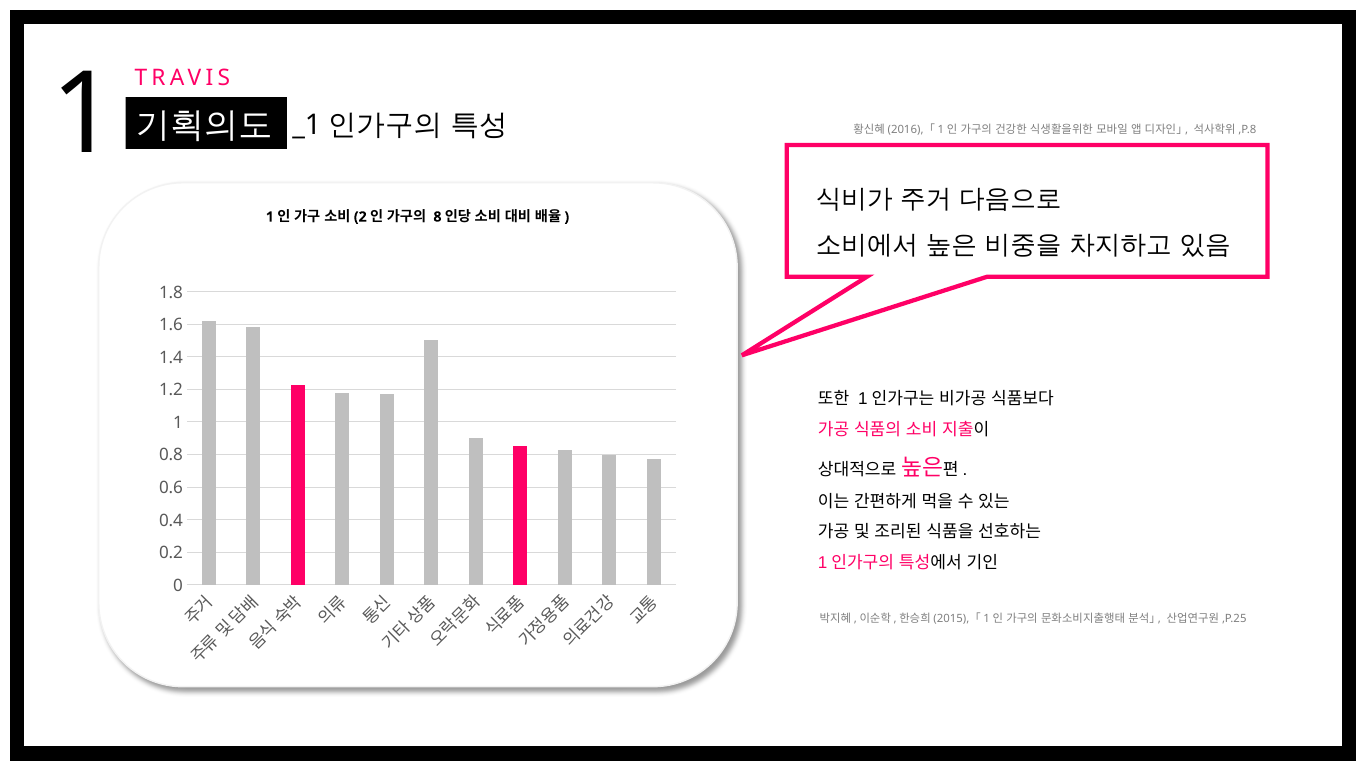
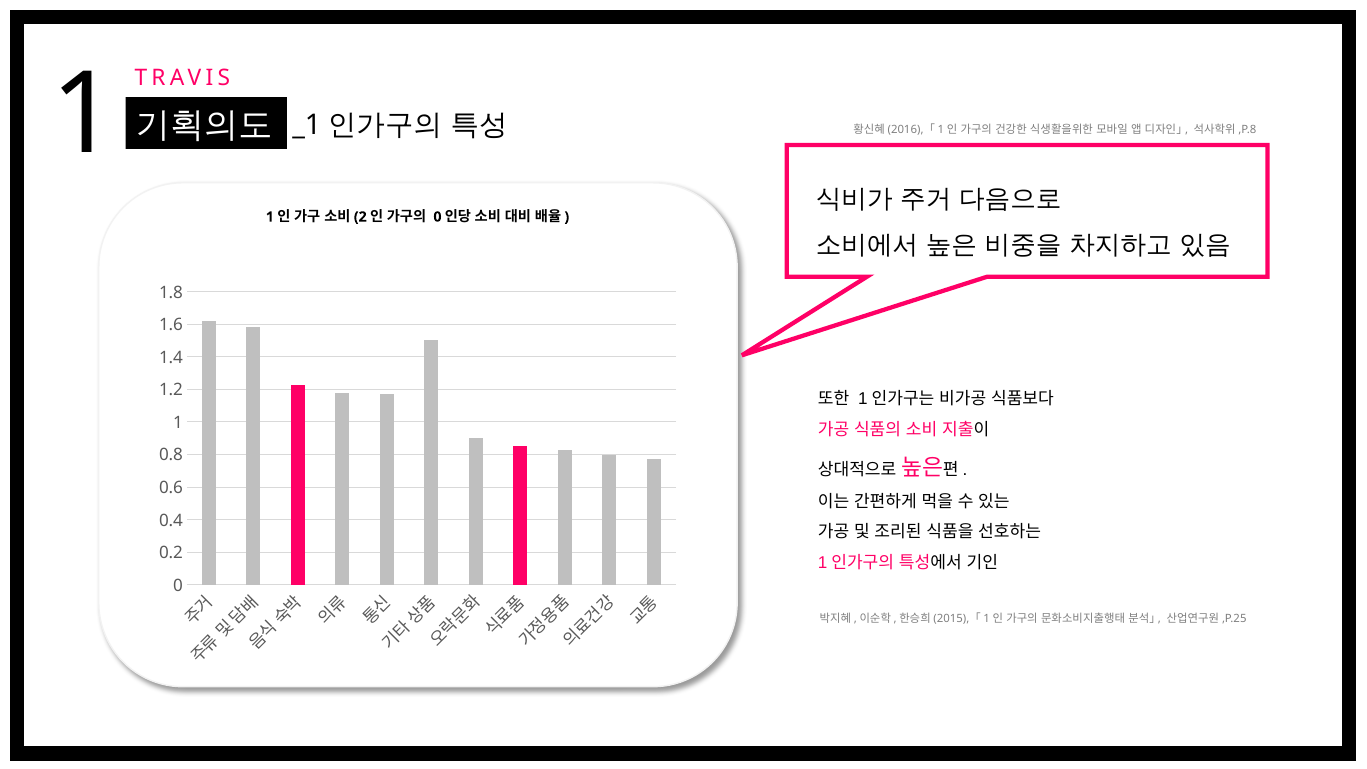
8: 8 -> 0 (437, 217)
